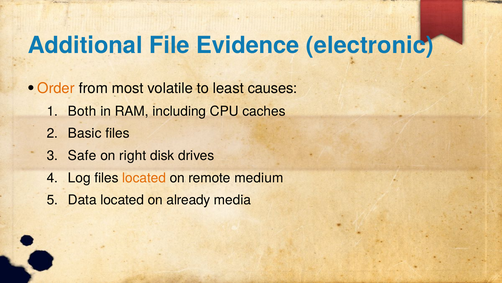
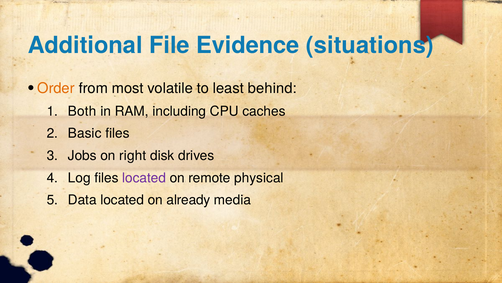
electronic: electronic -> situations (370, 45)
causes: causes -> behind (272, 88)
Safe: Safe -> Jobs (82, 155)
located colour: orange -> purple (144, 177)
medium: medium -> physical (259, 177)
